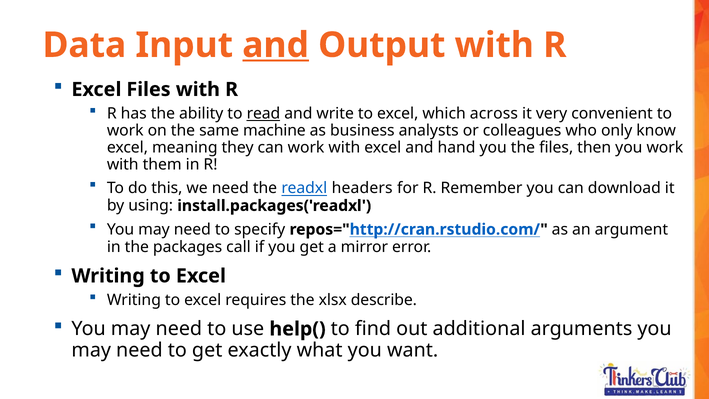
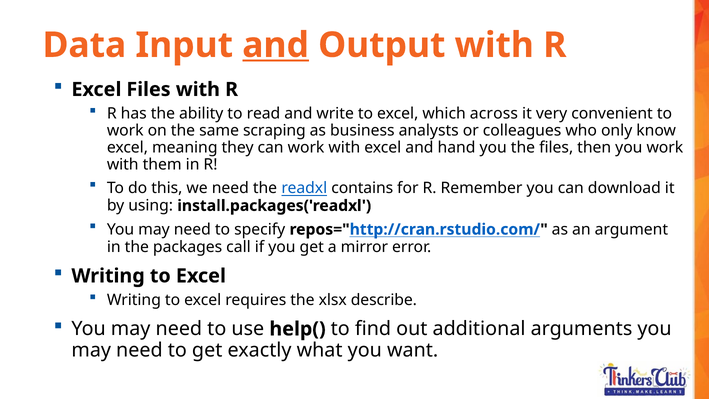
read underline: present -> none (263, 113)
machine: machine -> scraping (274, 130)
headers: headers -> contains (362, 188)
